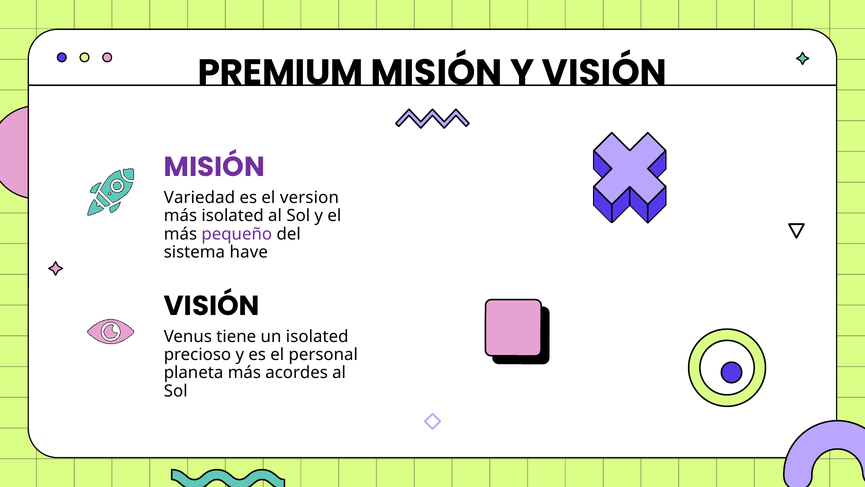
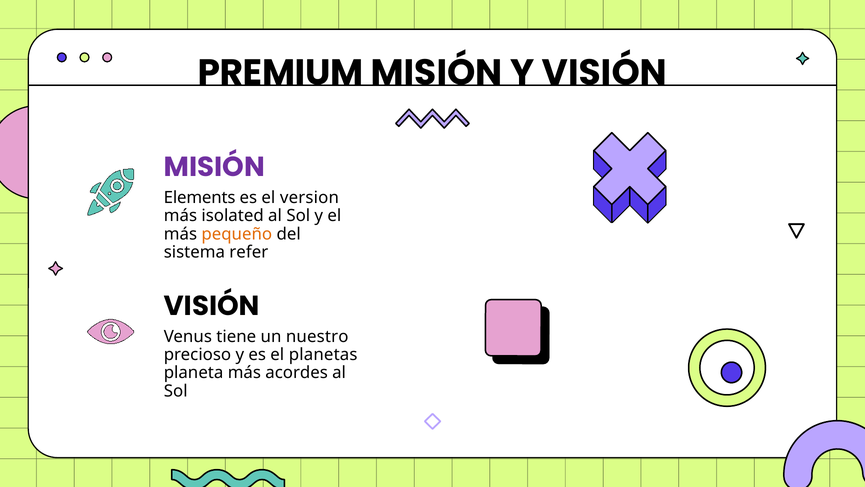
Variedad: Variedad -> Elements (200, 198)
pequeño colour: purple -> orange (237, 234)
have: have -> refer (249, 252)
un isolated: isolated -> nuestro (317, 336)
personal: personal -> planetas (323, 354)
